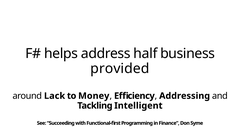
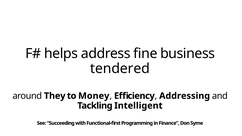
half: half -> fine (145, 54)
provided: provided -> tendered (120, 69)
Lack: Lack -> They (55, 96)
